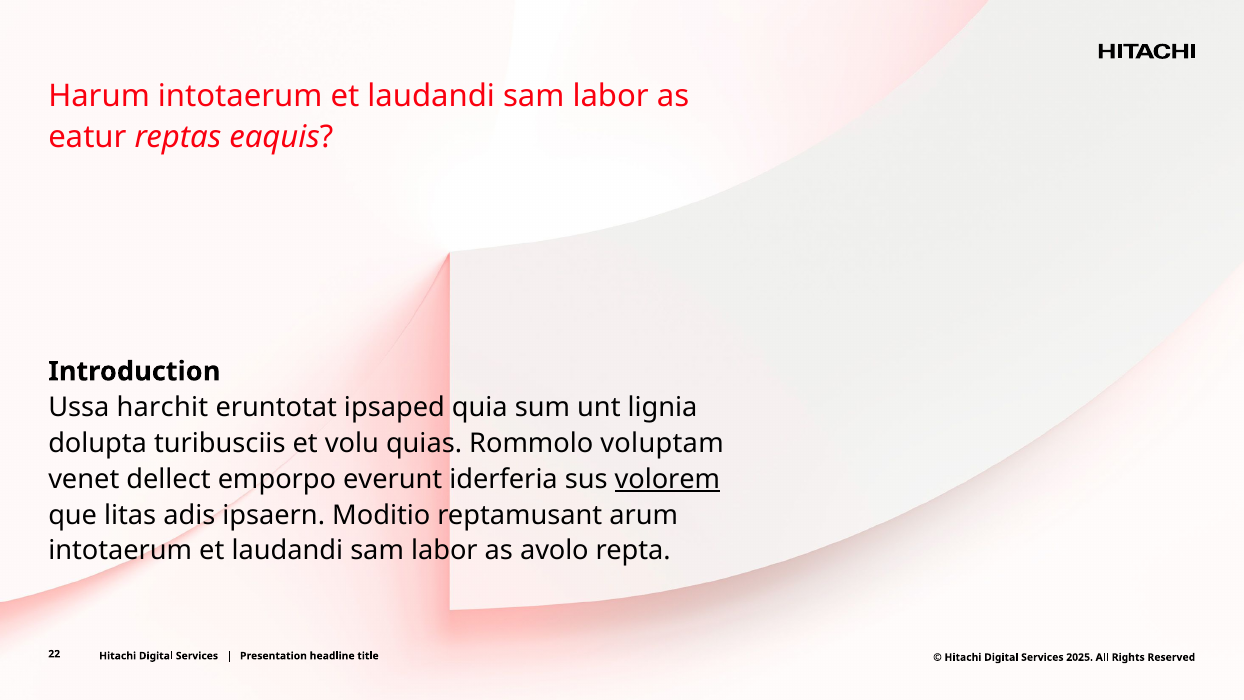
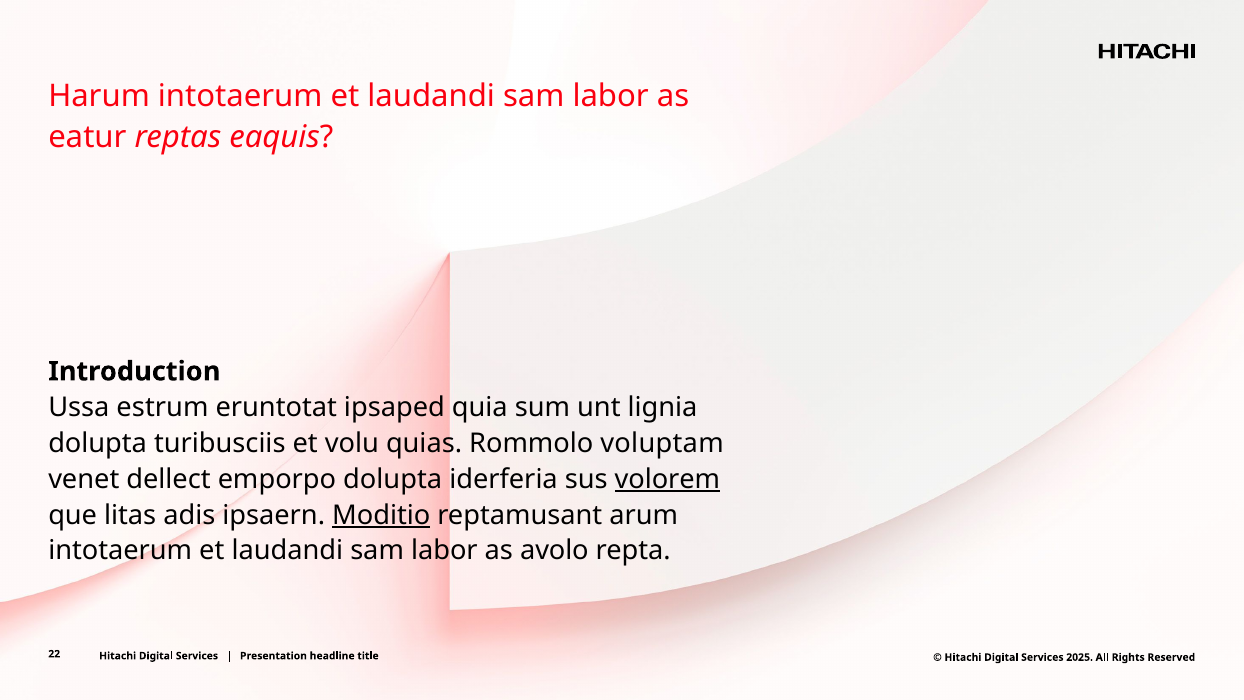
harchit: harchit -> estrum (163, 407)
emporpo everunt: everunt -> dolupta (393, 479)
Moditio underline: none -> present (381, 515)
